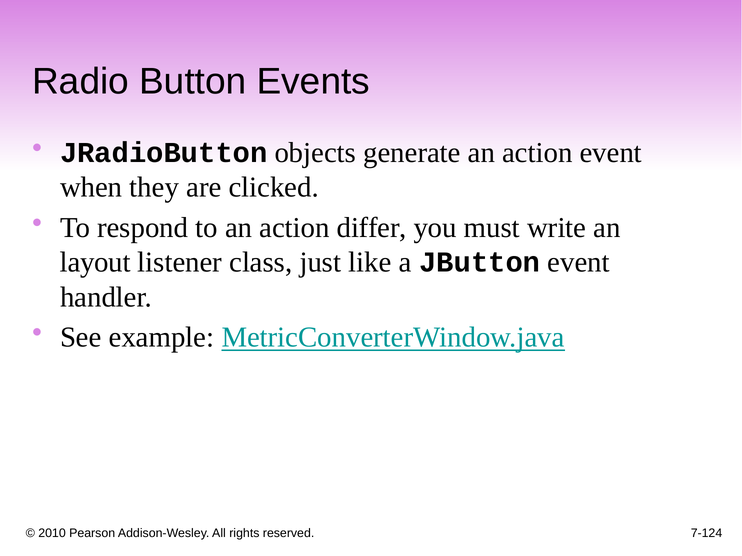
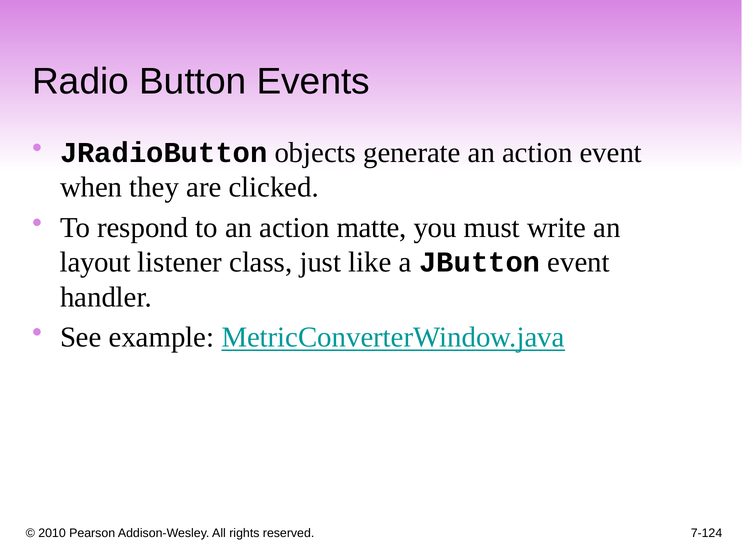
differ: differ -> matte (372, 228)
